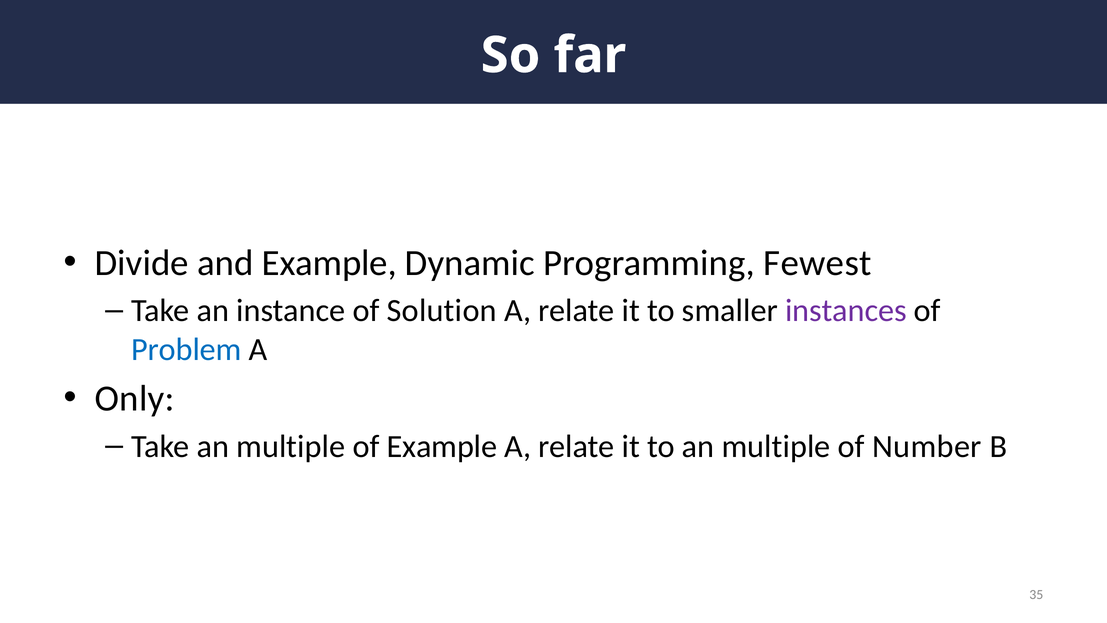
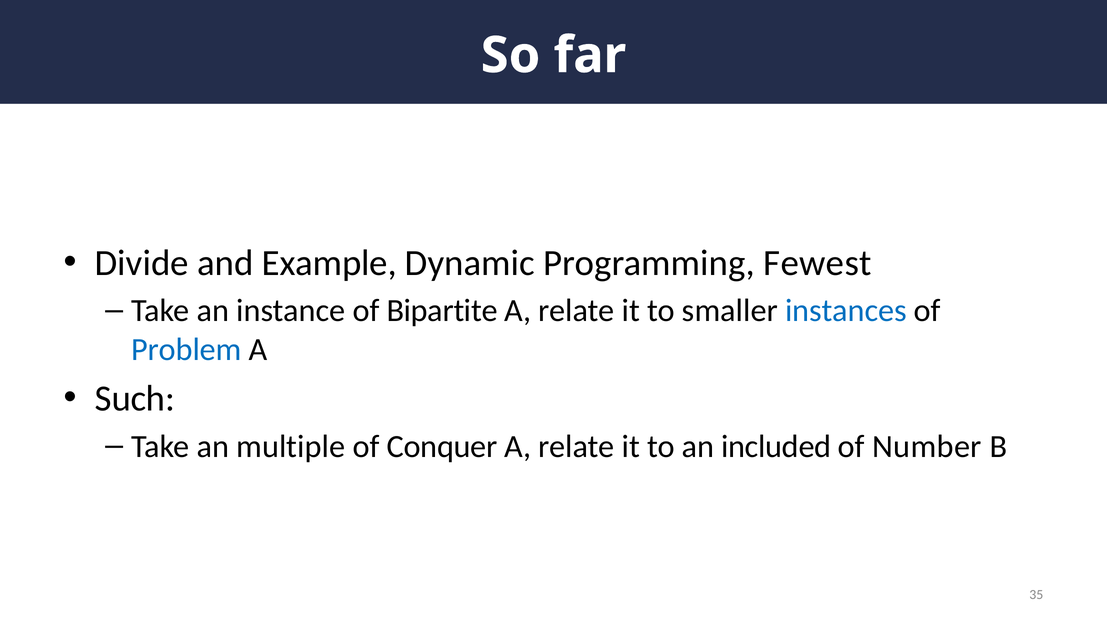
Solution: Solution -> Bipartite (442, 311)
instances colour: purple -> blue (846, 311)
Only: Only -> Such (135, 399)
of Example: Example -> Conquer (442, 446)
to an multiple: multiple -> included (776, 446)
